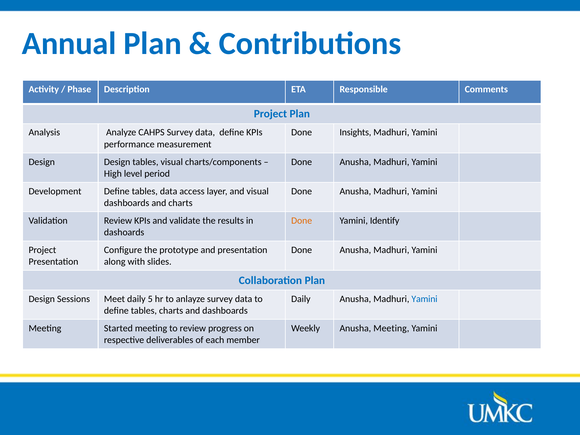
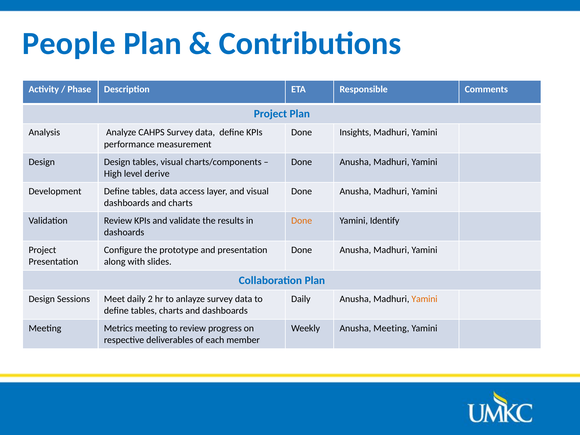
Annual: Annual -> People (69, 44)
period: period -> derive (157, 174)
5: 5 -> 2 (150, 299)
Yamini colour: blue -> orange (425, 299)
Started: Started -> Metrics (118, 328)
